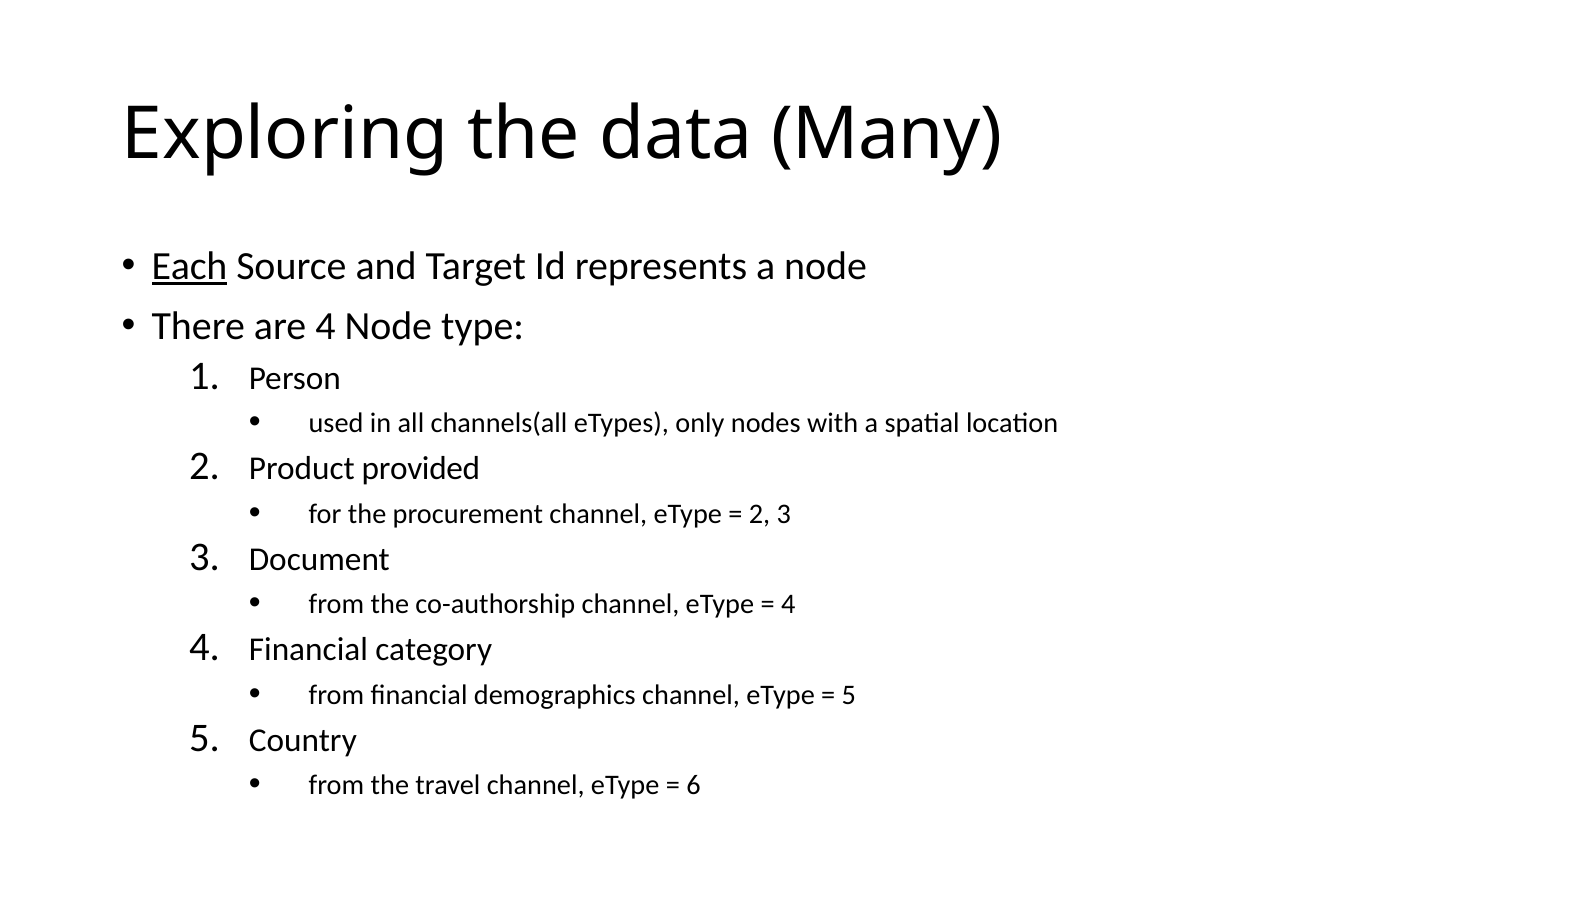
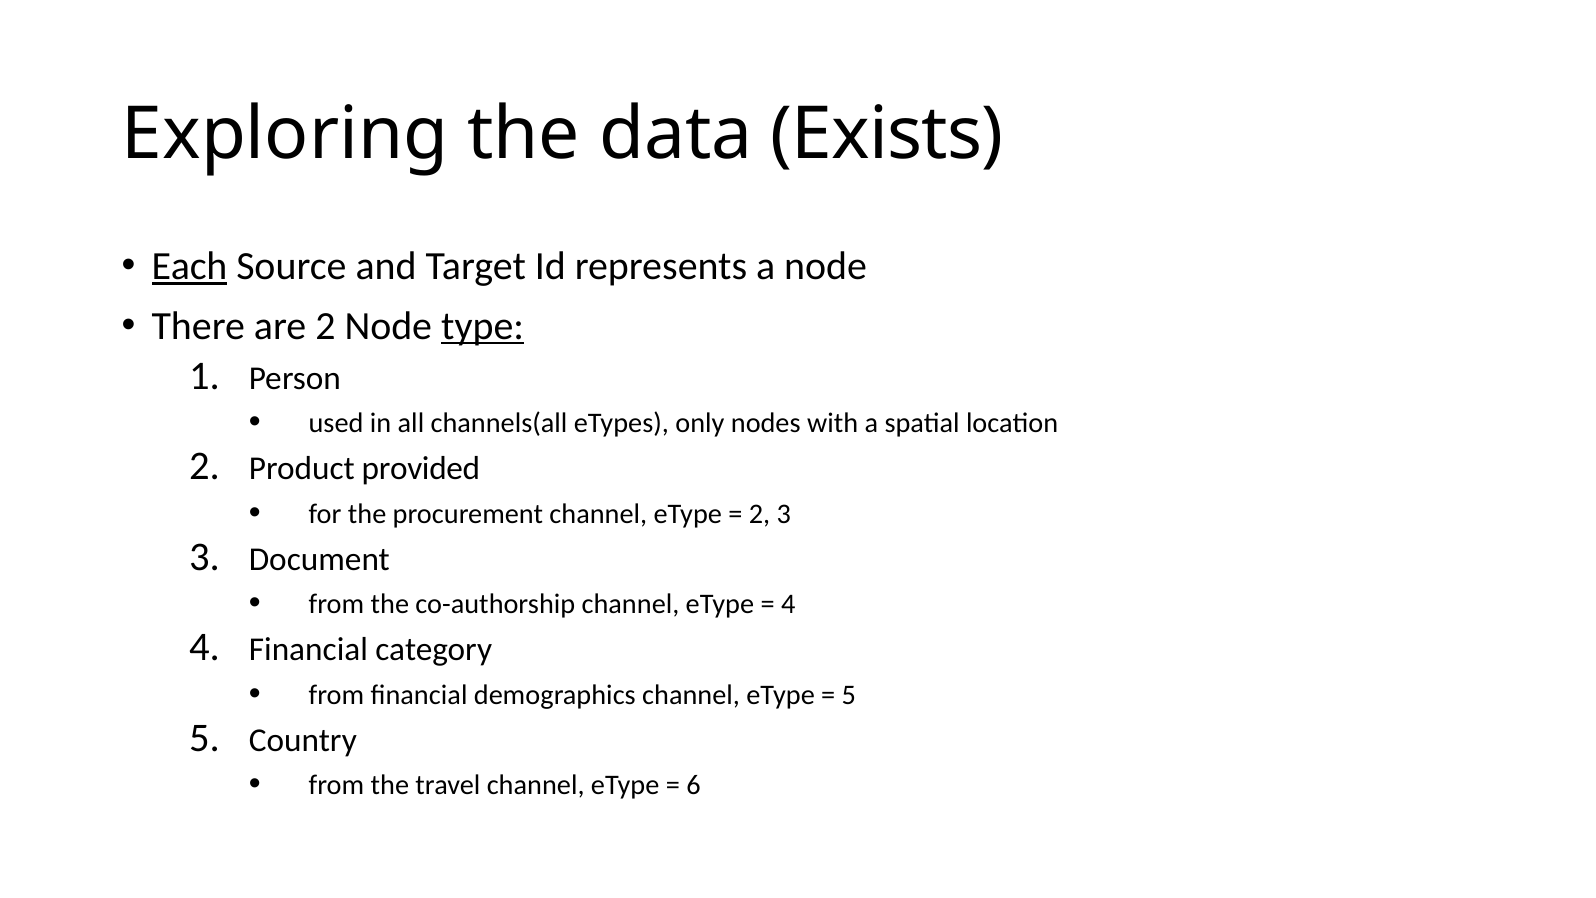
Many: Many -> Exists (887, 134)
are 4: 4 -> 2 (325, 326)
type underline: none -> present (483, 326)
